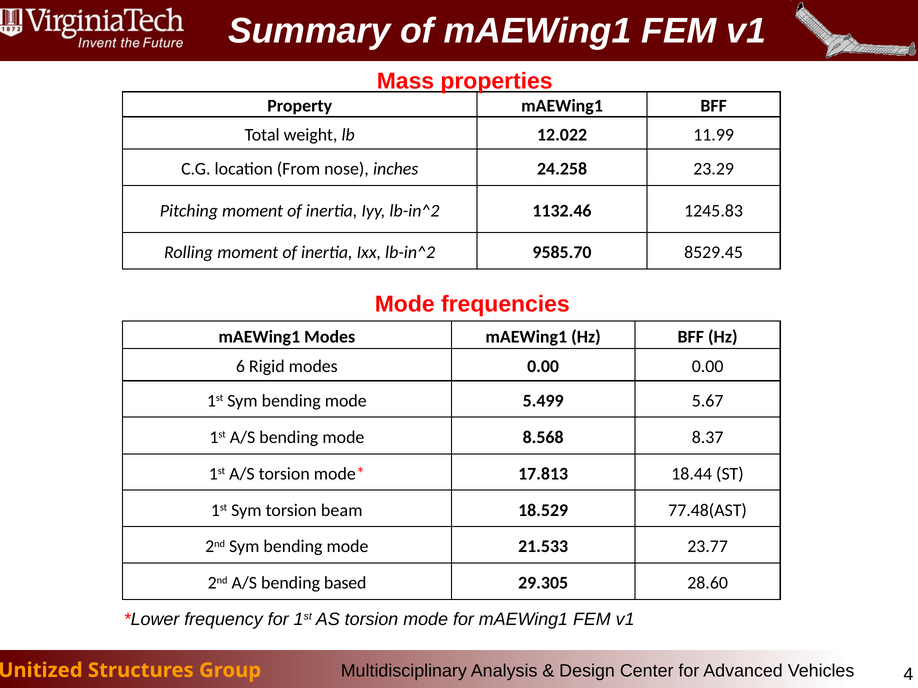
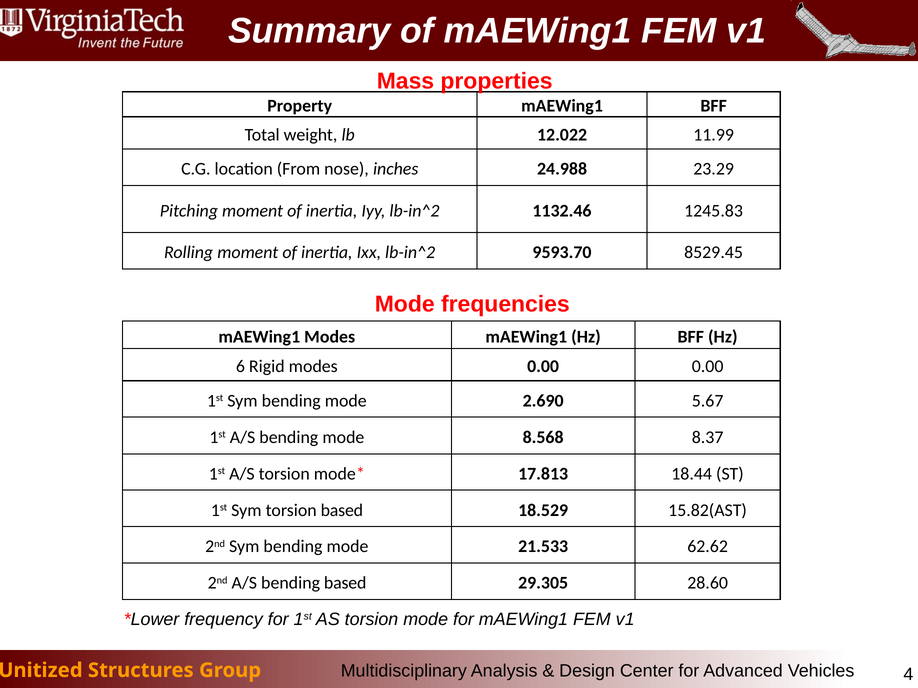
24.258: 24.258 -> 24.988 (562, 169)
9585.70: 9585.70 -> 9593.70 (562, 253)
5.499: 5.499 -> 2.690 (543, 401)
torsion beam: beam -> based (342, 511)
77.48(AST: 77.48(AST -> 15.82(AST (708, 511)
23.77: 23.77 -> 62.62 (708, 547)
